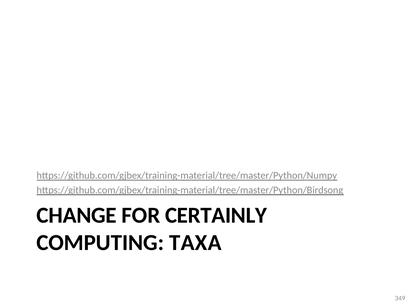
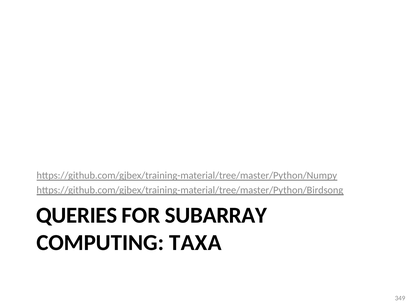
CHANGE: CHANGE -> QUERIES (77, 215)
CERTAINLY: CERTAINLY -> SUBARRAY (216, 215)
